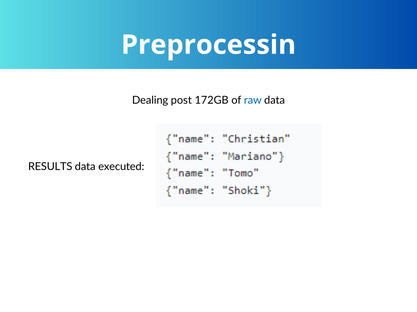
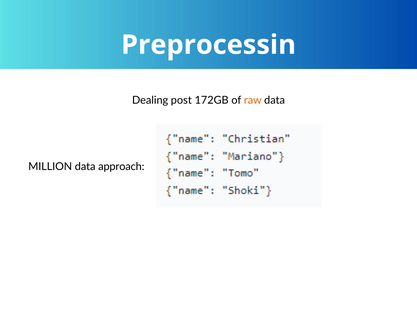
raw colour: blue -> orange (253, 100)
RESULTS: RESULTS -> MILLION (50, 167)
executed: executed -> approach (121, 167)
